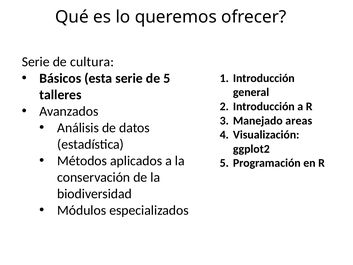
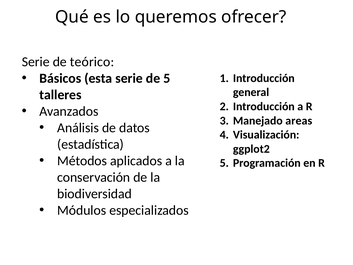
cultura: cultura -> teórico (92, 62)
